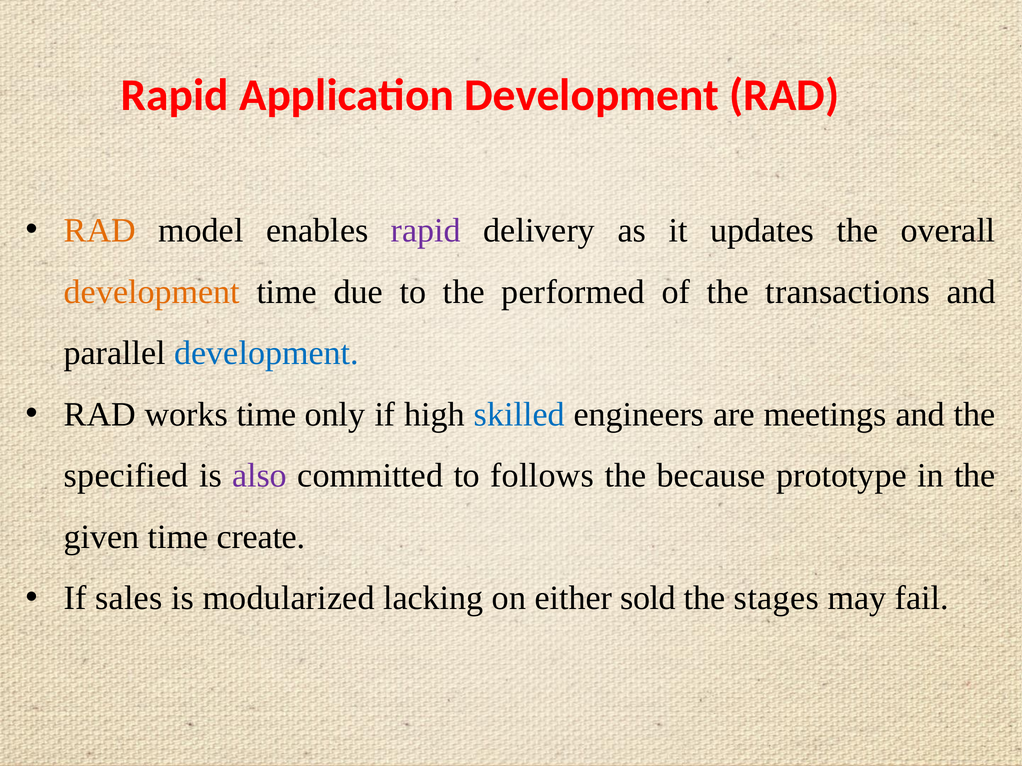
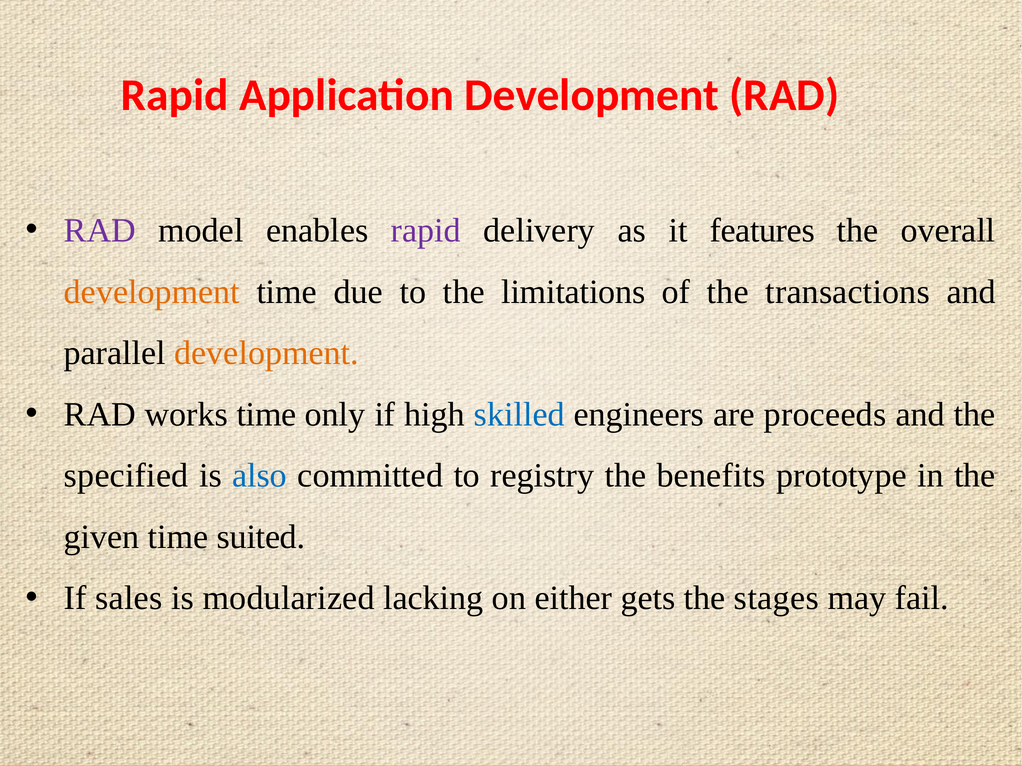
RAD colour: orange -> purple (100, 231)
updates: updates -> features (762, 231)
performed: performed -> limitations (573, 292)
development colour: blue -> orange (266, 353)
meetings: meetings -> proceeds (825, 415)
also colour: purple -> blue (260, 476)
follows: follows -> registry (542, 476)
because: because -> benefits (711, 476)
create: create -> suited (261, 537)
sold: sold -> gets (648, 599)
